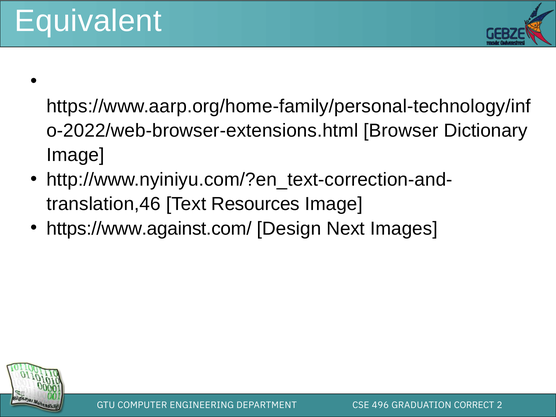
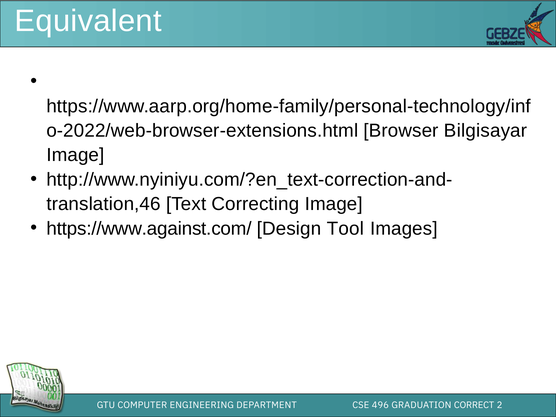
Browser Dictionary: Dictionary -> Bilgisayar (486, 131)
Resources: Resources -> Correcting (255, 204)
Next: Next -> Tool (346, 228)
